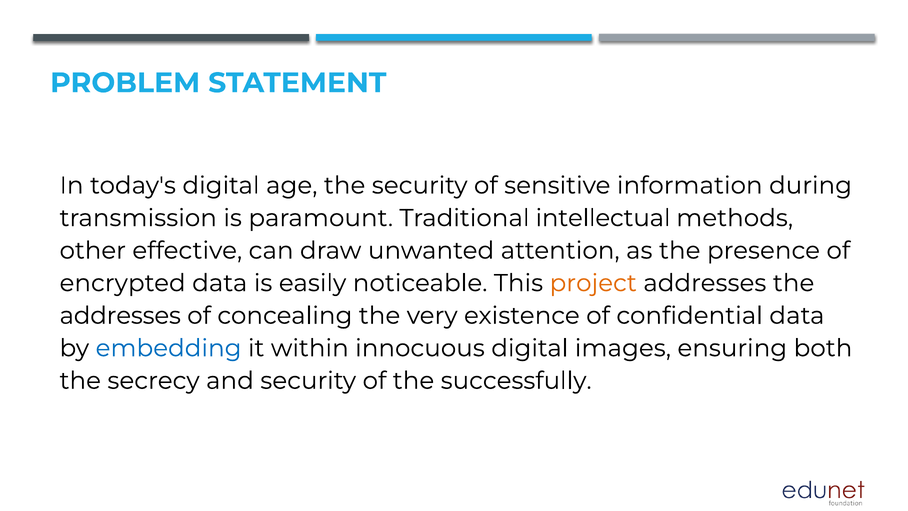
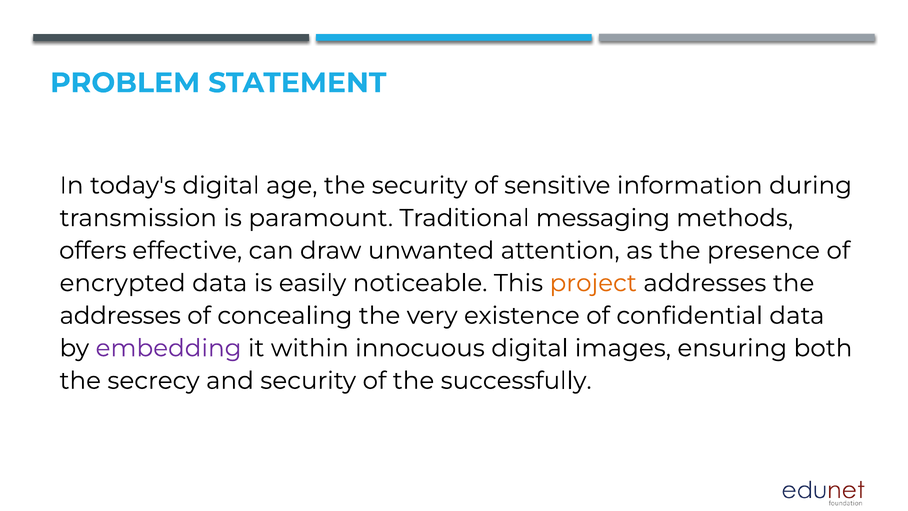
intellectual: intellectual -> messaging (603, 218)
other: other -> offers (93, 250)
embedding colour: blue -> purple (169, 348)
